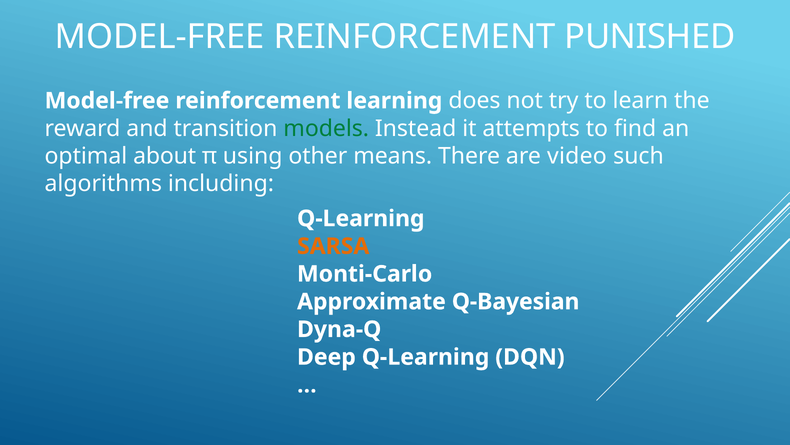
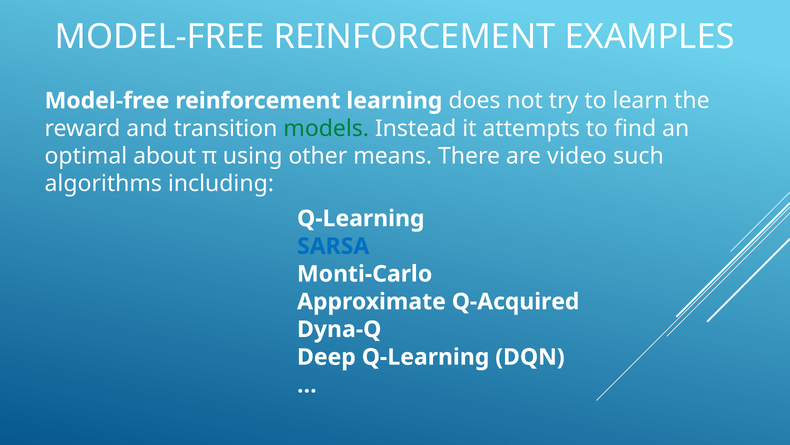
PUNISHED: PUNISHED -> EXAMPLES (650, 37)
SARSA colour: orange -> blue (333, 246)
Q-Bayesian: Q-Bayesian -> Q-Acquired (516, 301)
